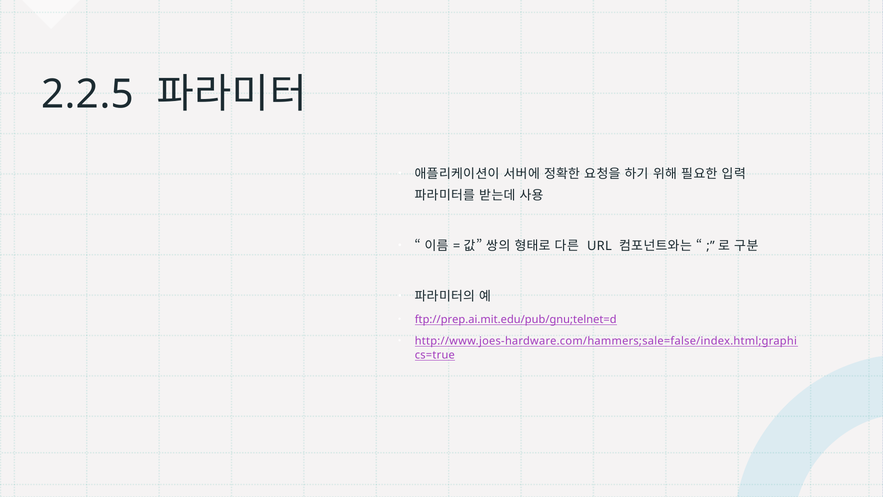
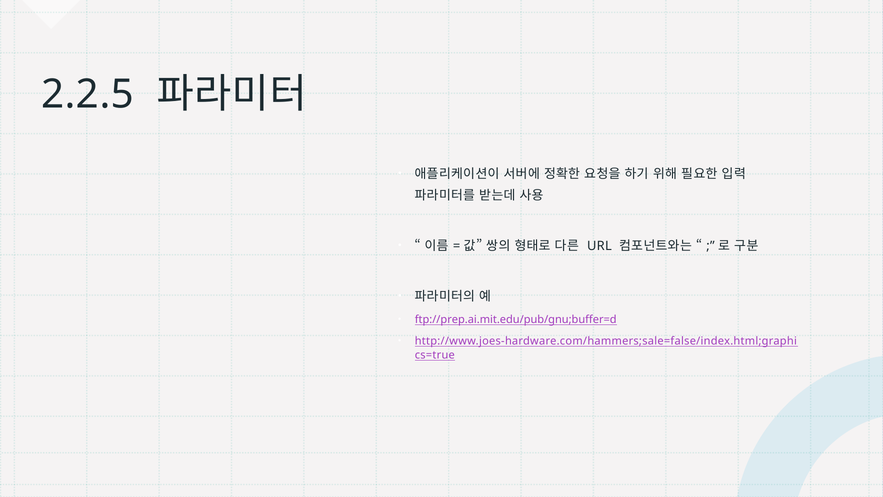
ftp://prep.ai.mit.edu/pub/gnu;telnet=d: ftp://prep.ai.mit.edu/pub/gnu;telnet=d -> ftp://prep.ai.mit.edu/pub/gnu;buffer=d (516, 319)
